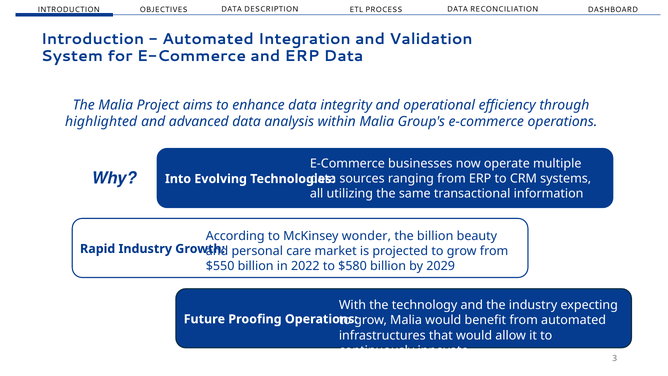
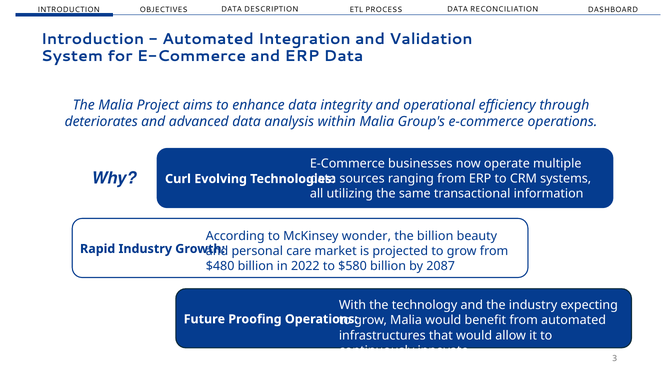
highlighted: highlighted -> deteriorates (101, 122)
Into: Into -> Curl (178, 179)
$550: $550 -> $480 (220, 266)
2029: 2029 -> 2087 (441, 266)
